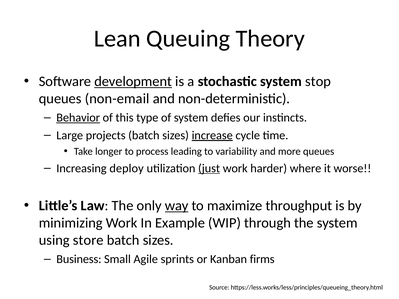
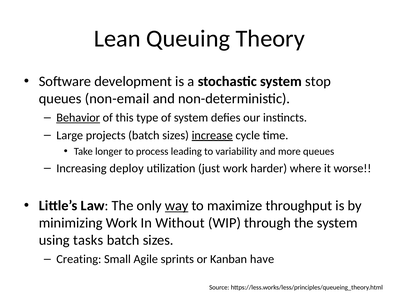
development underline: present -> none (133, 81)
just underline: present -> none (209, 168)
Example: Example -> Without (180, 223)
store: store -> tasks (88, 240)
Business: Business -> Creating (79, 259)
firms: firms -> have (262, 259)
